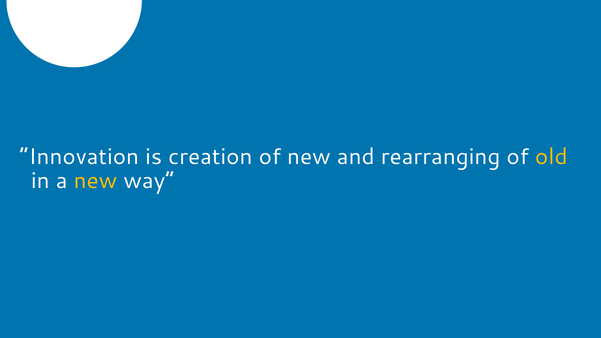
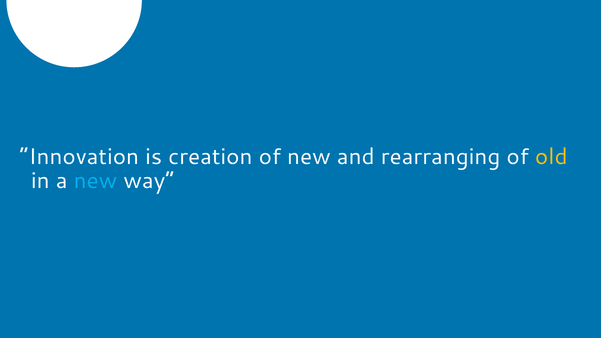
new colour: yellow -> light blue (95, 181)
